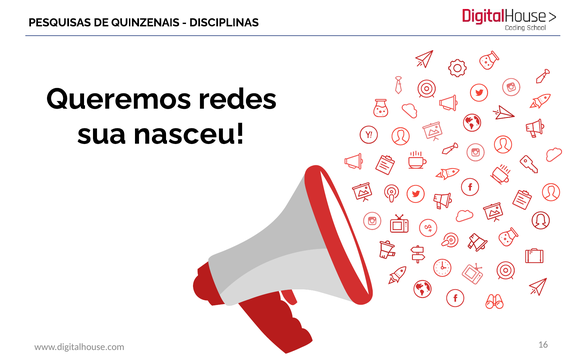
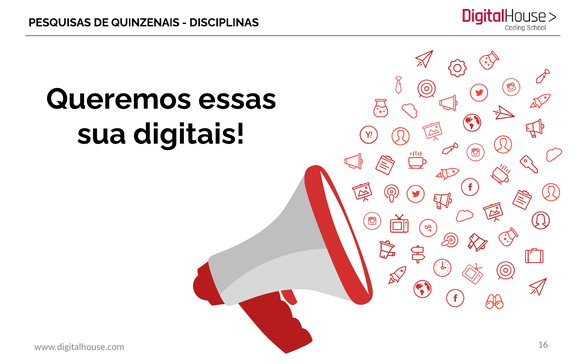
redes: redes -> essas (237, 99)
nasceu: nasceu -> digitais (189, 134)
